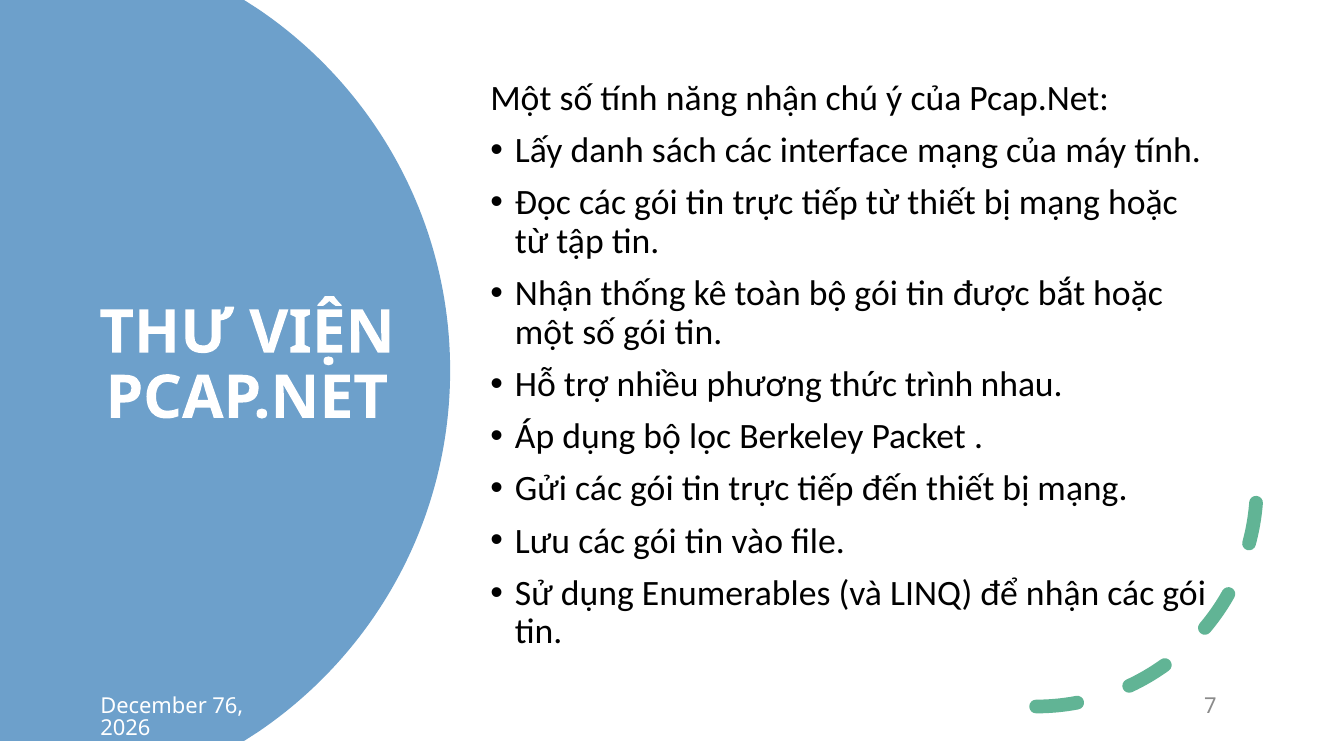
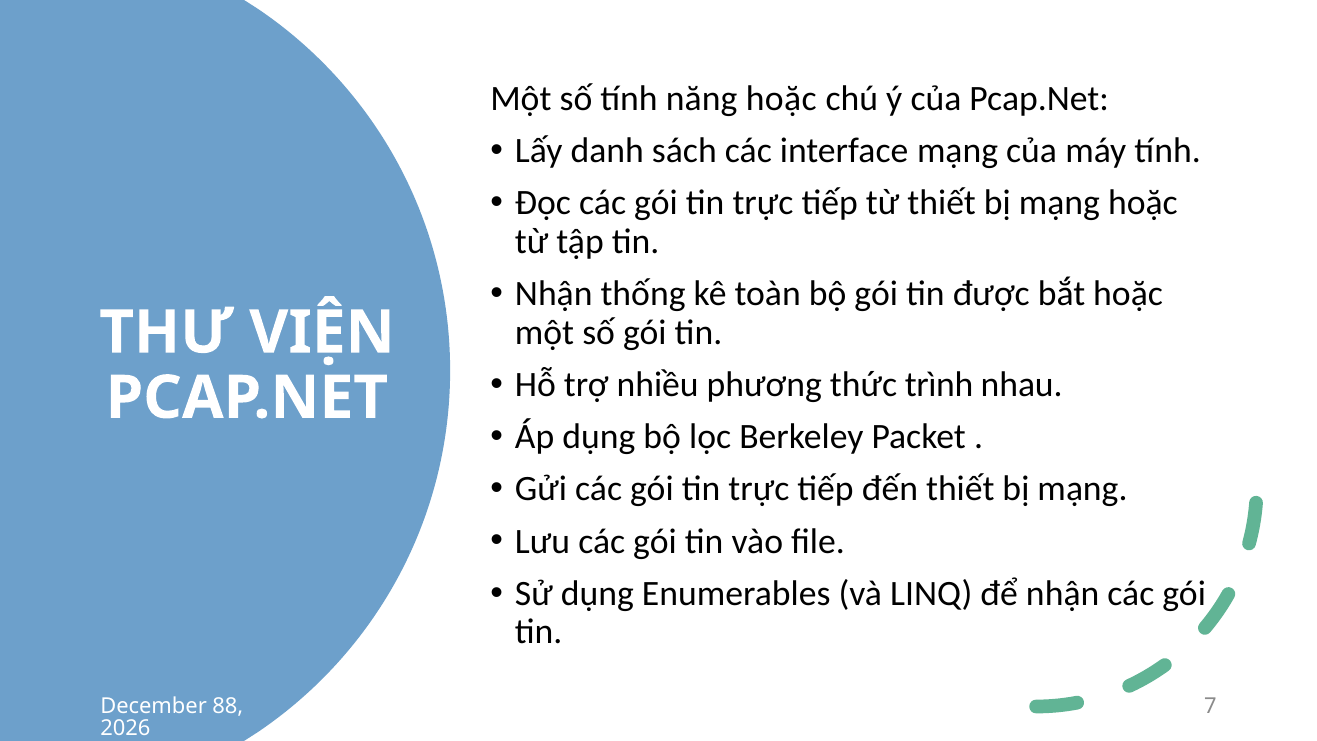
năng nhận: nhận -> hoặc (781, 99)
76: 76 -> 88 (228, 706)
